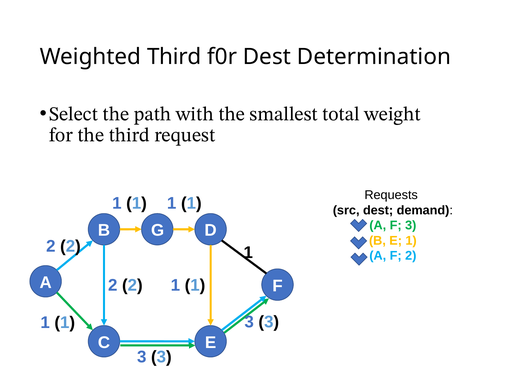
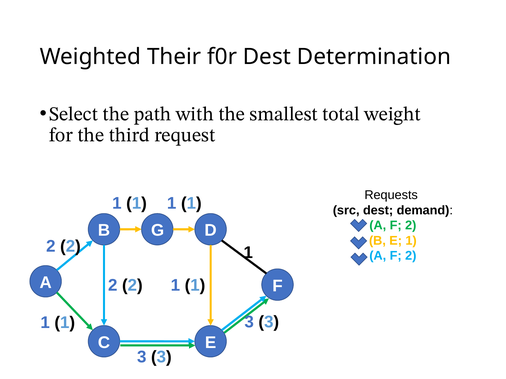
Weighted Third: Third -> Their (174, 57)
3: 3 -> 2 (411, 226)
